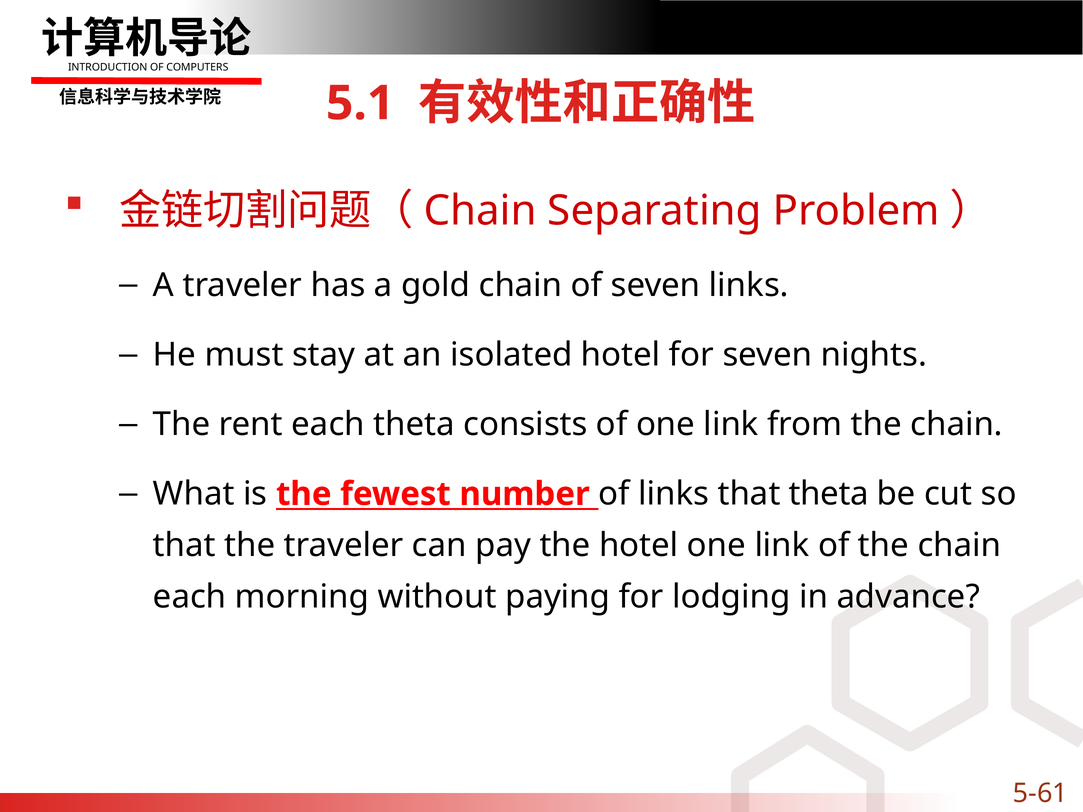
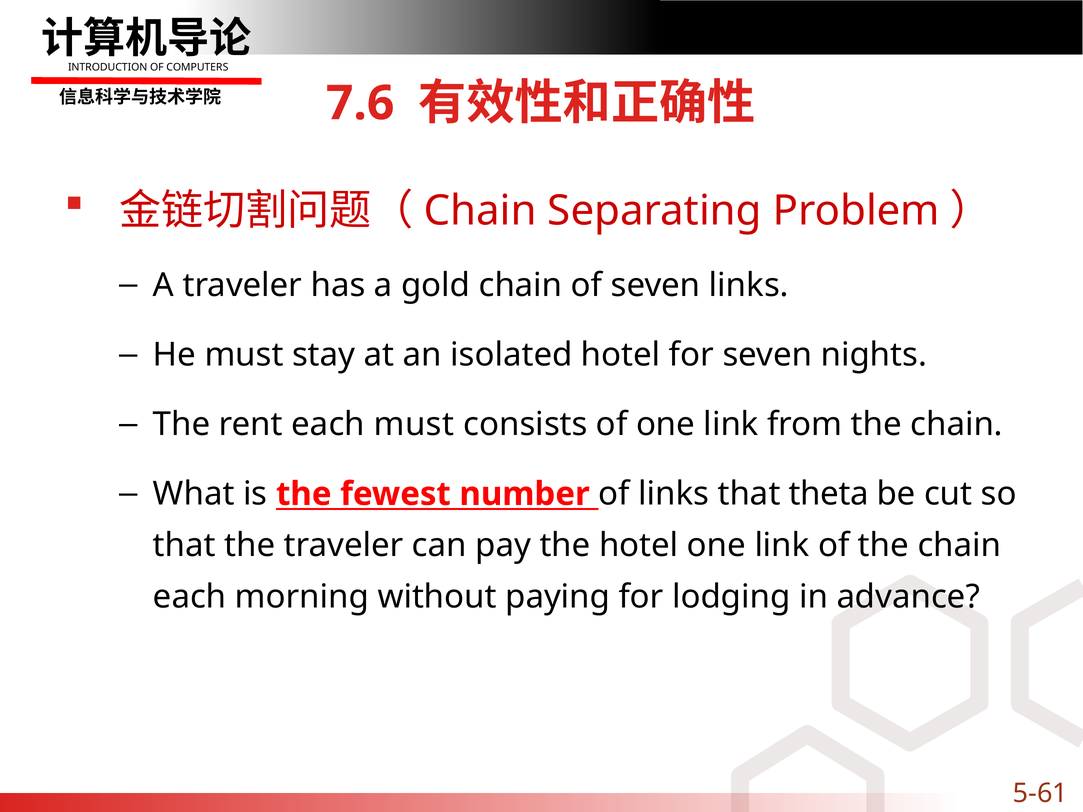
5.1: 5.1 -> 7.6 (360, 103)
each theta: theta -> must (414, 425)
